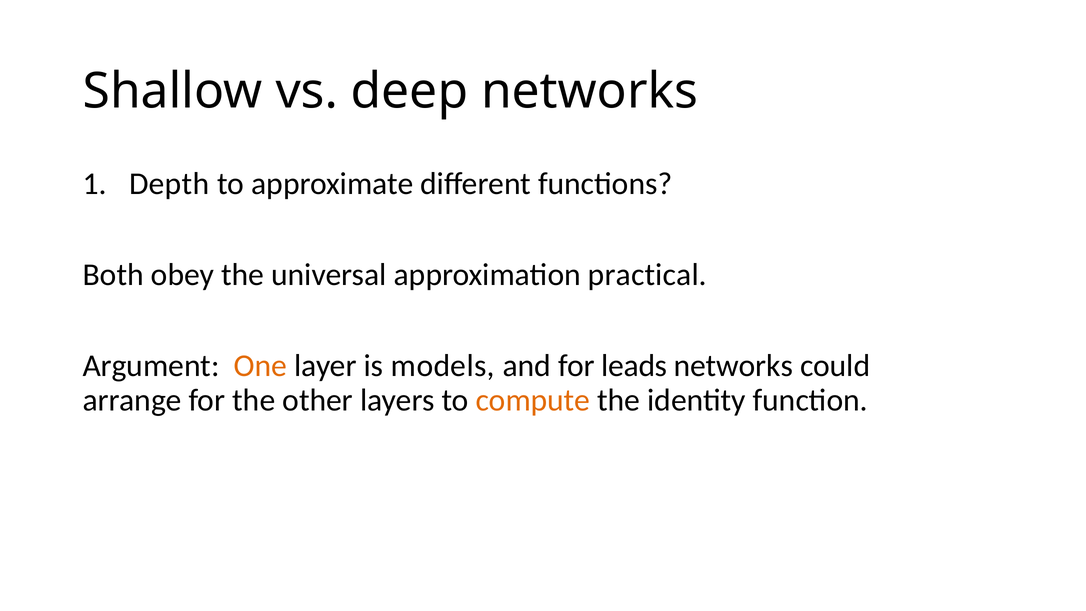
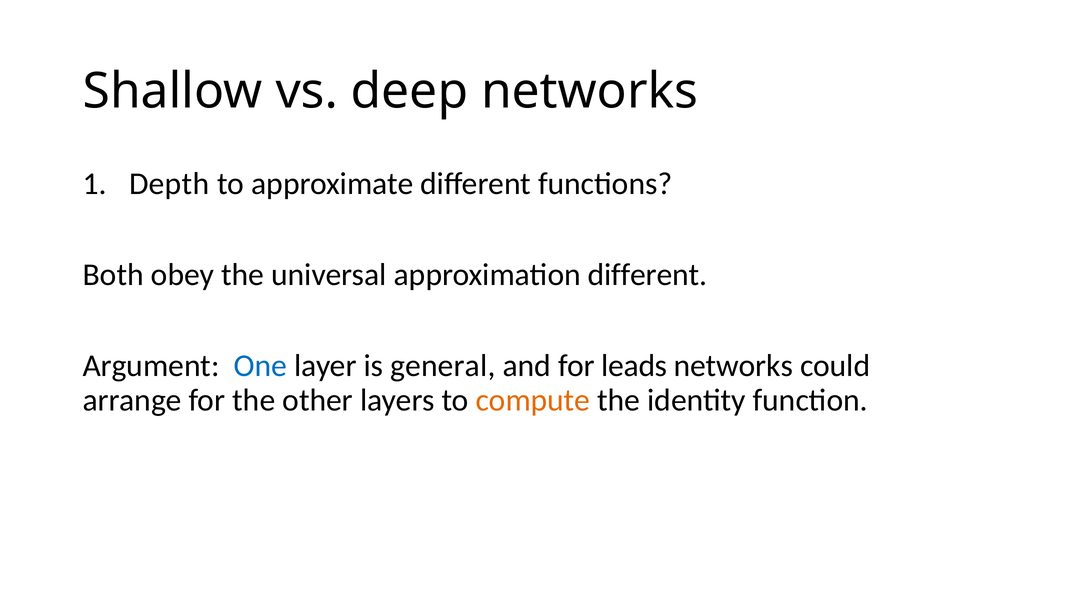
approximation practical: practical -> different (648, 275)
One colour: orange -> blue (260, 366)
models: models -> general (443, 366)
